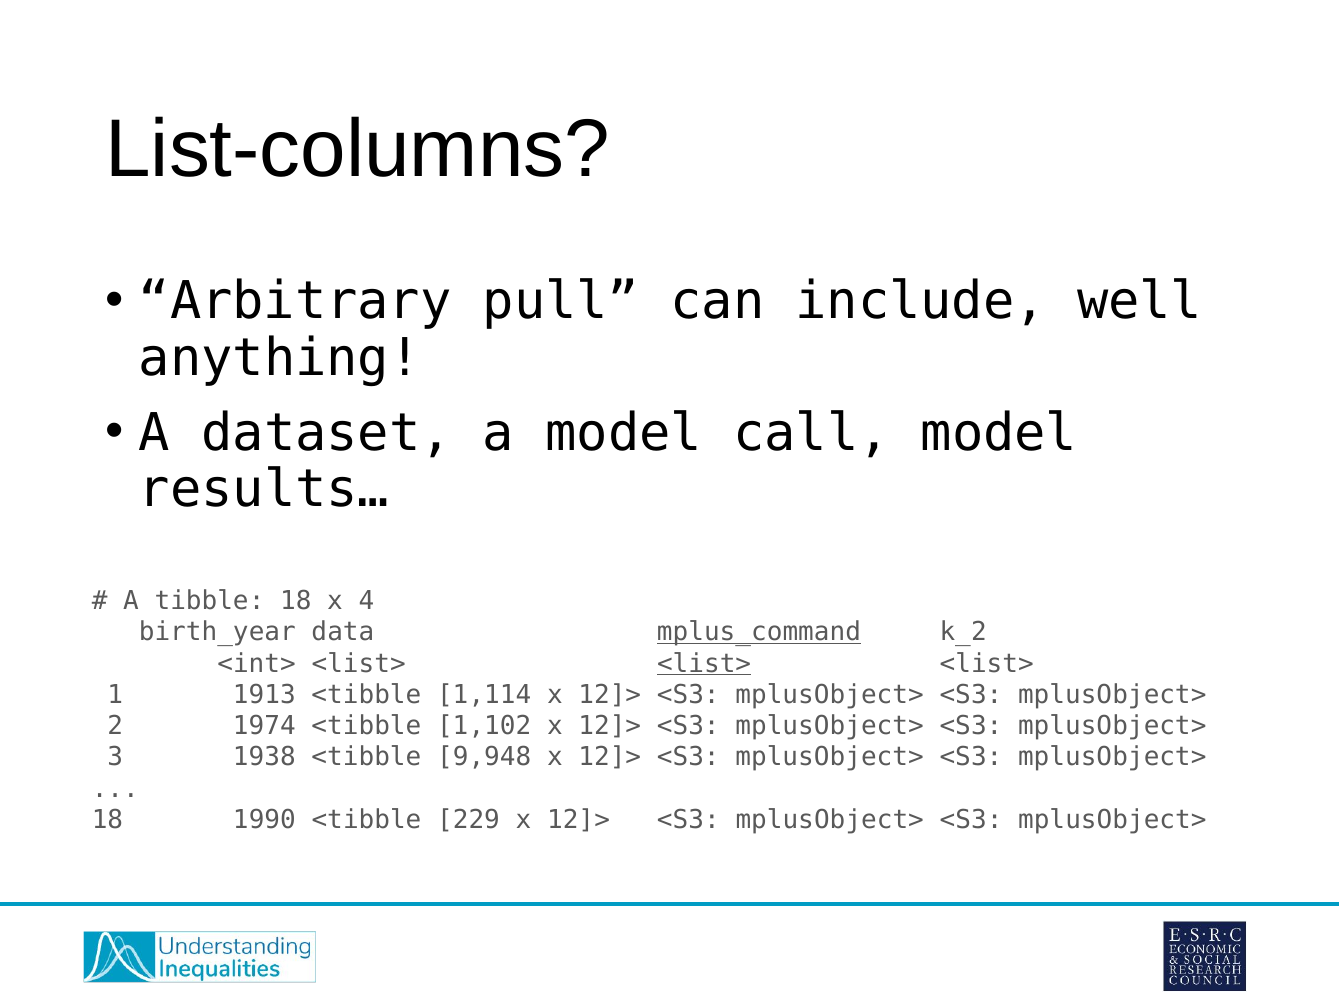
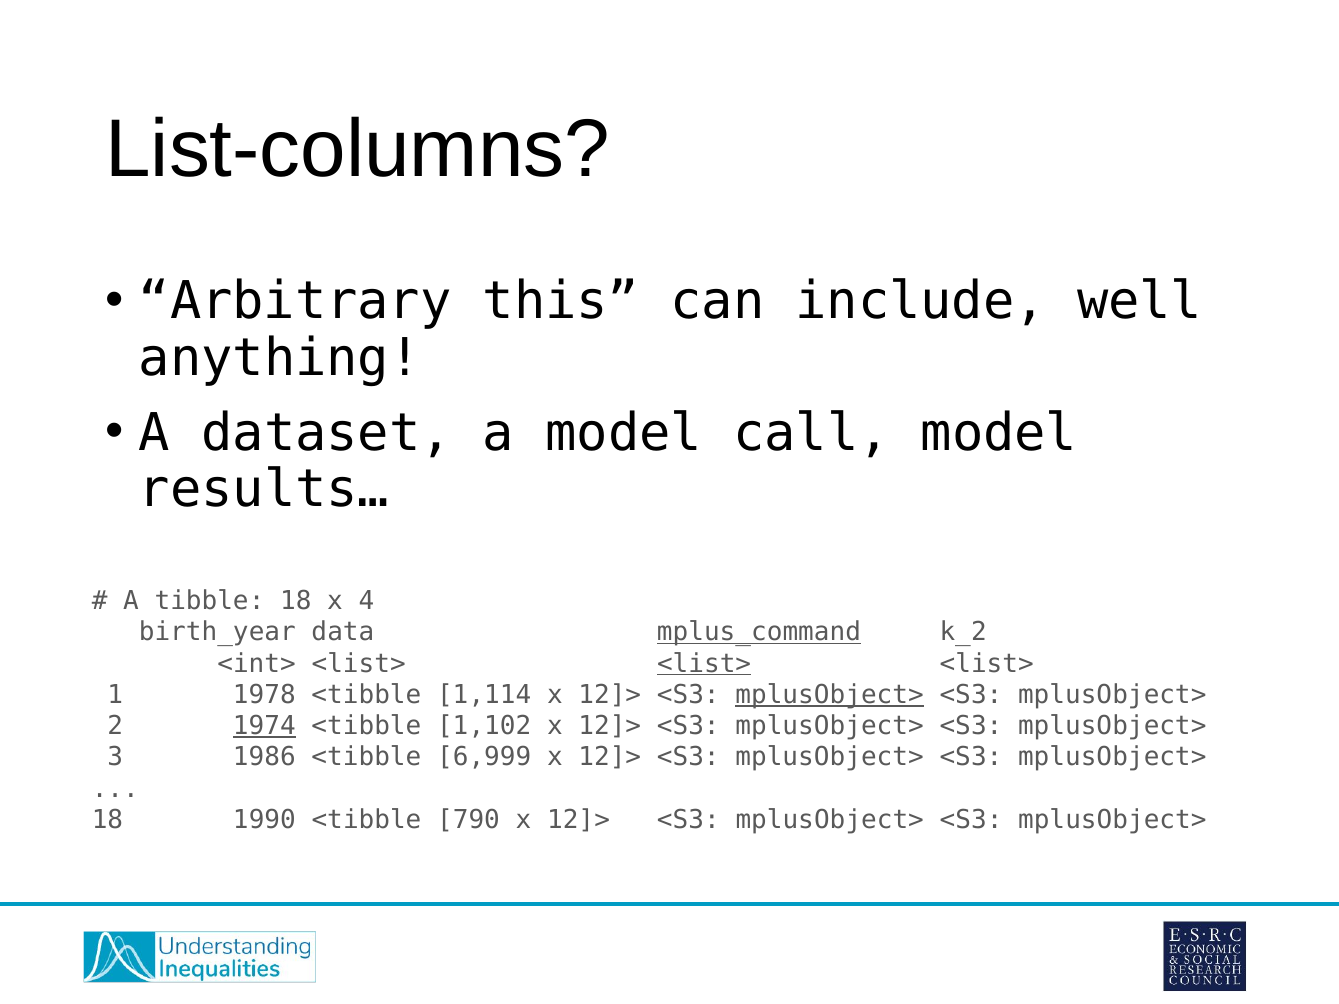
pull: pull -> this (561, 302)
1913: 1913 -> 1978 (264, 695)
mplusObject> underline: none -> present (830, 695)
1974 underline: none -> present (264, 726)
1938: 1938 -> 1986 (264, 757)
9,948: 9,948 -> 6,999 (484, 757)
229: 229 -> 790 (468, 820)
